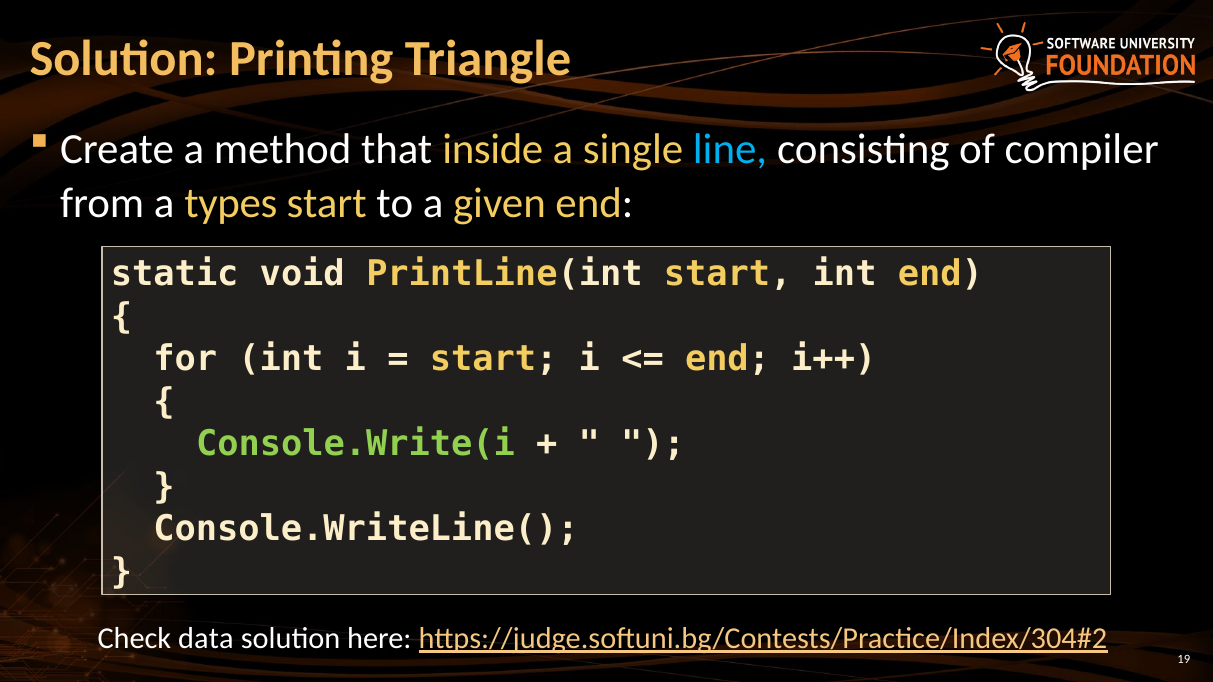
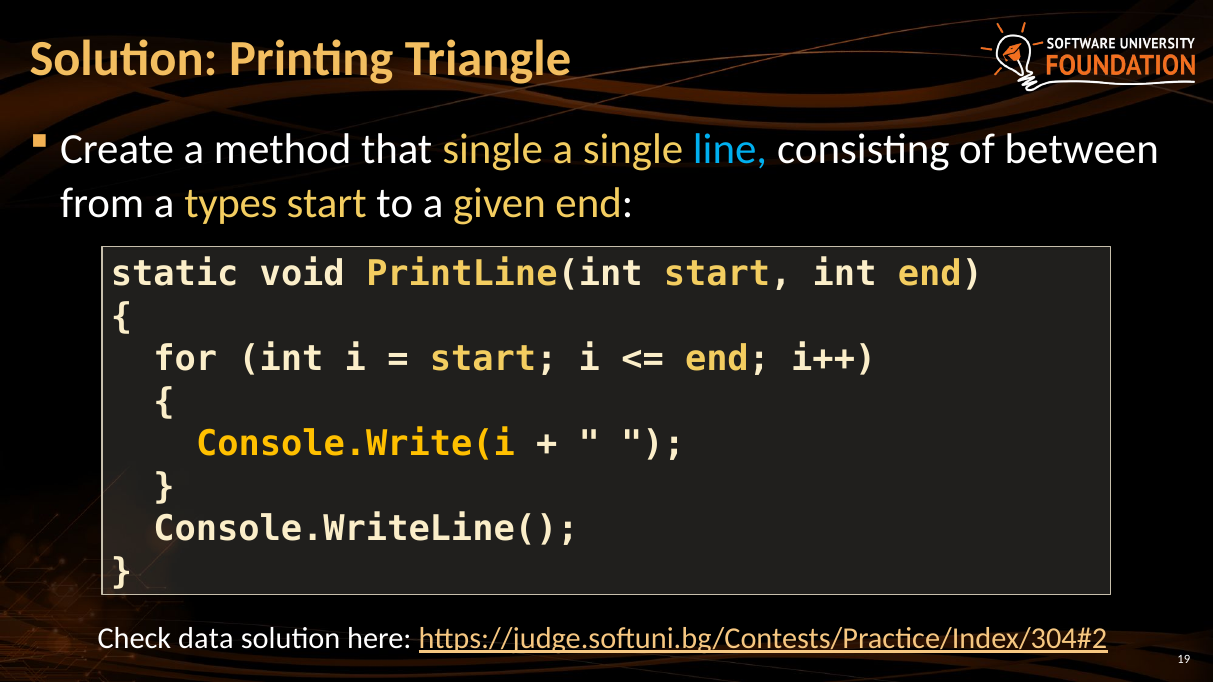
that inside: inside -> single (493, 149)
compiler: compiler -> between (1082, 149)
Console.Write(i colour: light green -> yellow (356, 444)
